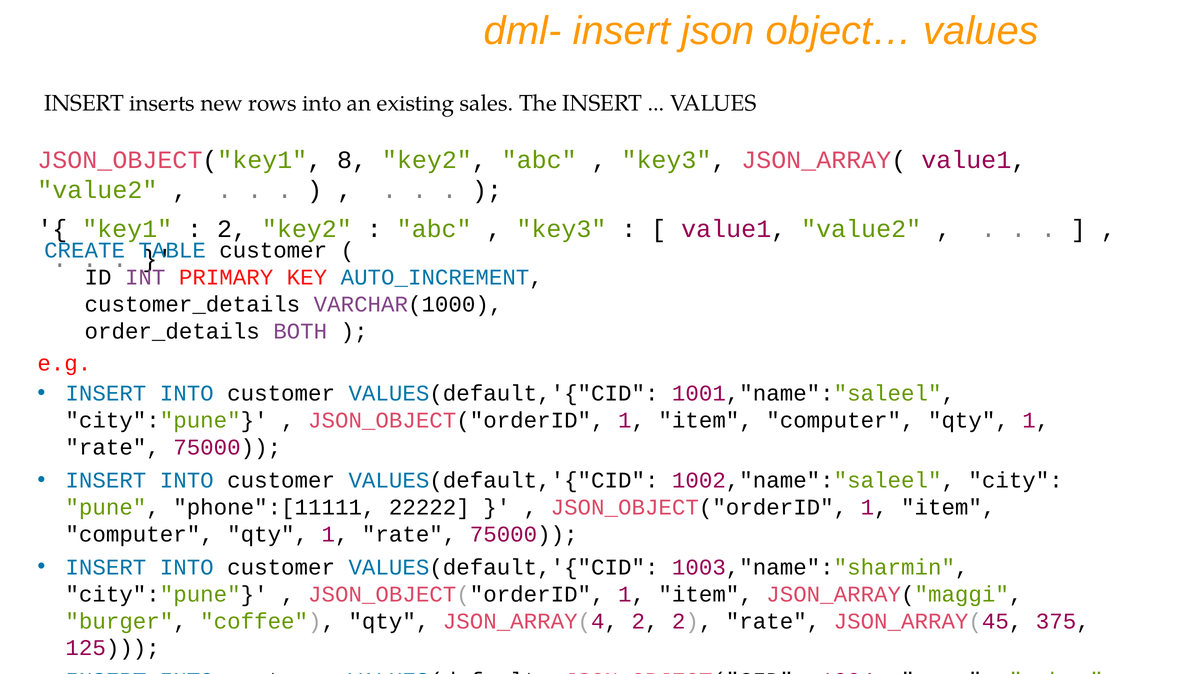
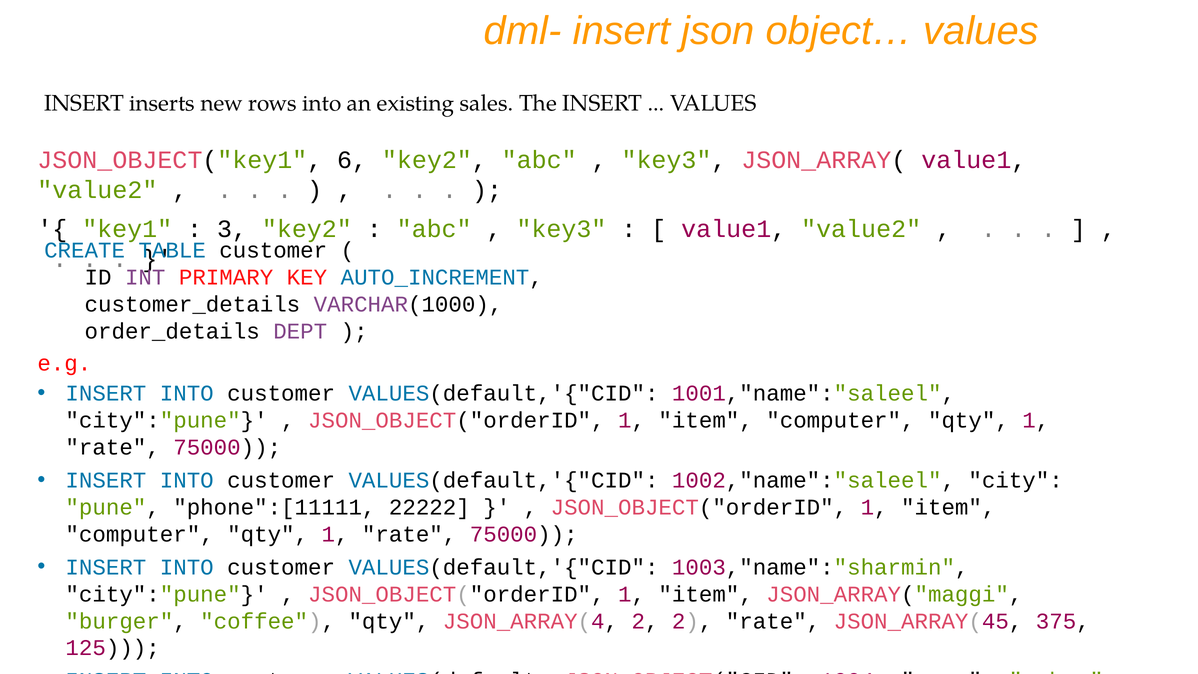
8: 8 -> 6 (352, 160)
2: 2 -> 3 (232, 229)
BOTH: BOTH -> DEPT (300, 331)
